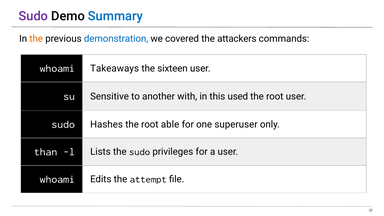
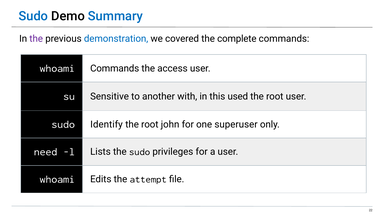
Sudo colour: purple -> blue (33, 16)
the colour: orange -> purple (36, 39)
attackers: attackers -> complete (237, 39)
whoami Takeaways: Takeaways -> Commands (115, 68)
sixteen: sixteen -> access (172, 68)
Hashes: Hashes -> Identify (107, 124)
able: able -> john (170, 124)
than: than -> need (46, 152)
